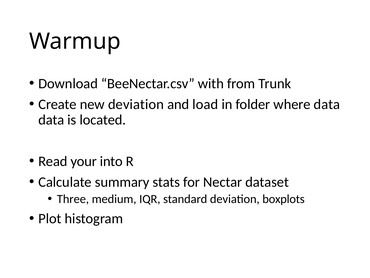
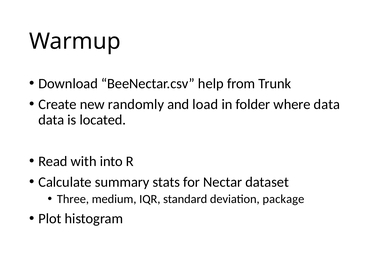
with: with -> help (211, 83)
new deviation: deviation -> randomly (136, 104)
your: your -> with (84, 161)
boxplots: boxplots -> package (283, 199)
